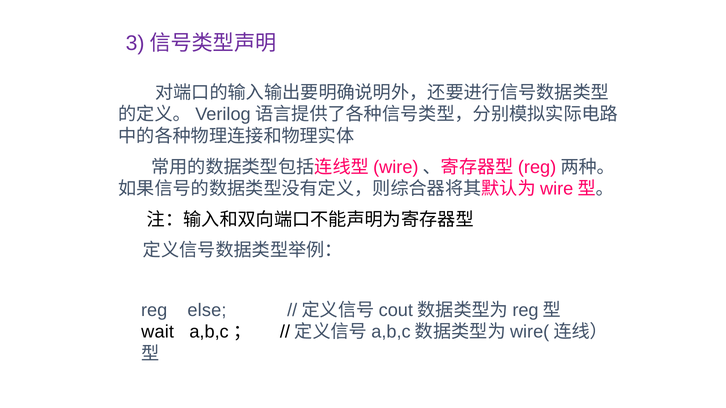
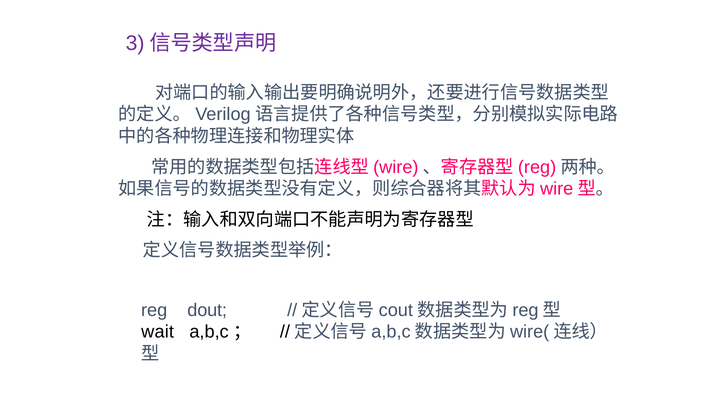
else: else -> dout (207, 310)
